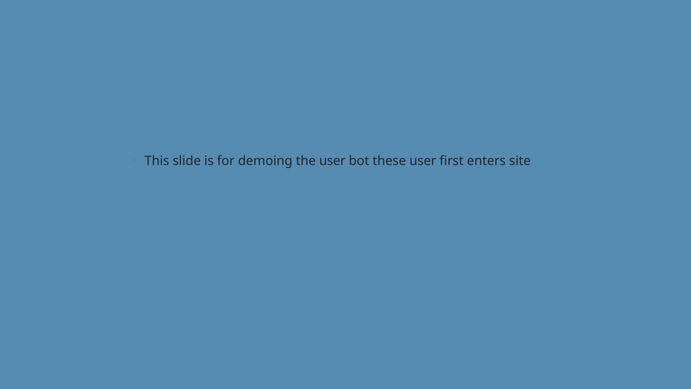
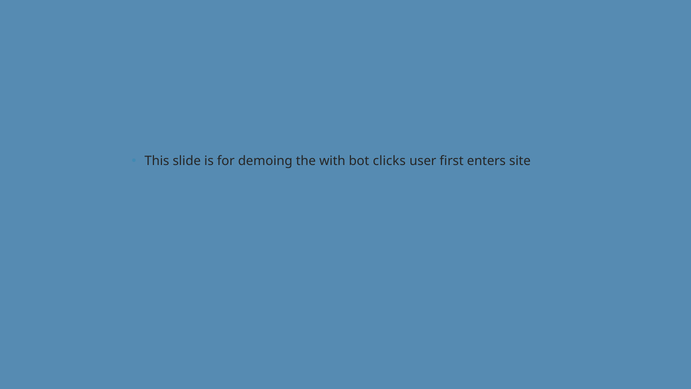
the user: user -> with (332, 161)
these: these -> clicks (389, 161)
